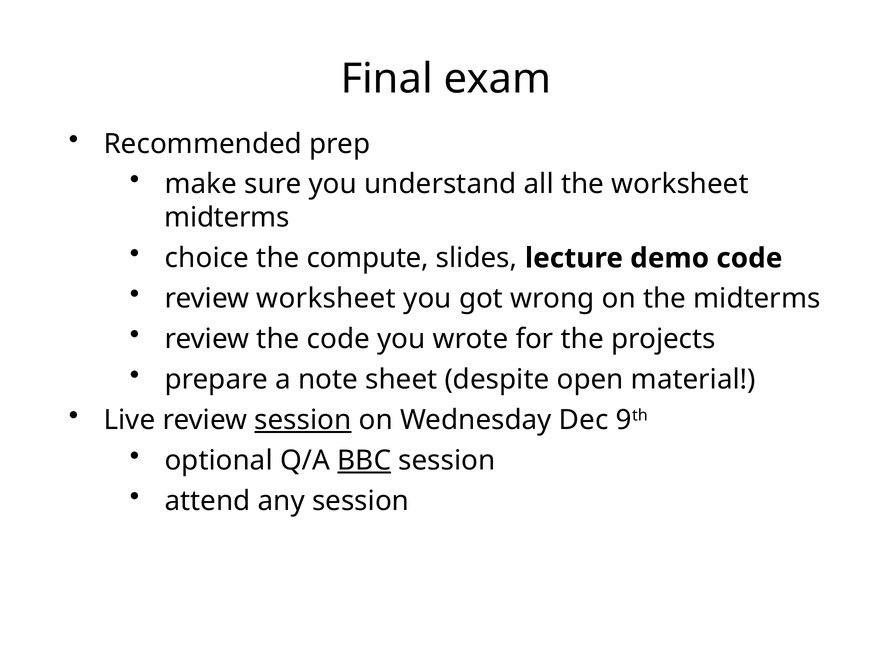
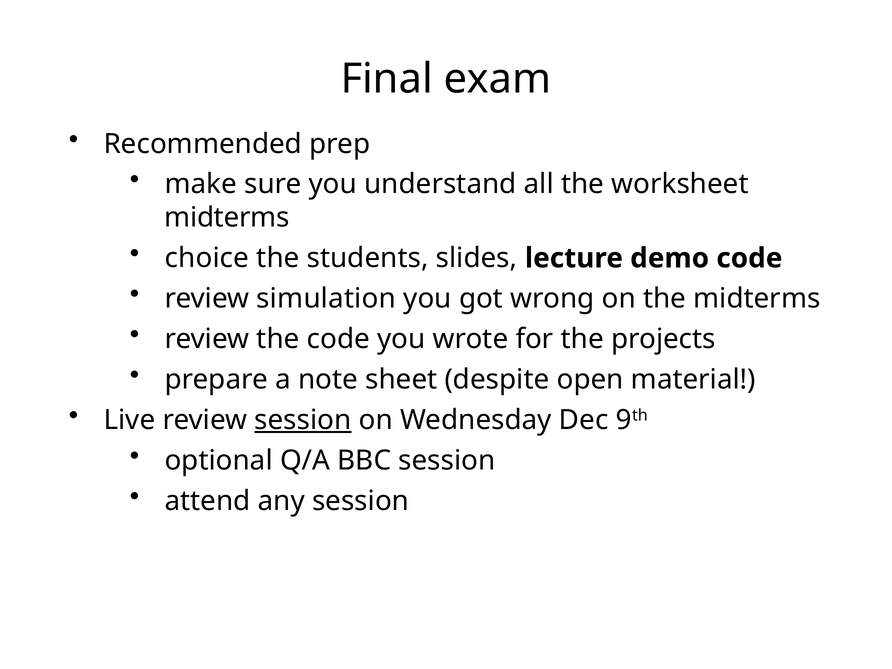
compute: compute -> students (368, 258)
review worksheet: worksheet -> simulation (326, 299)
BBC underline: present -> none (364, 460)
